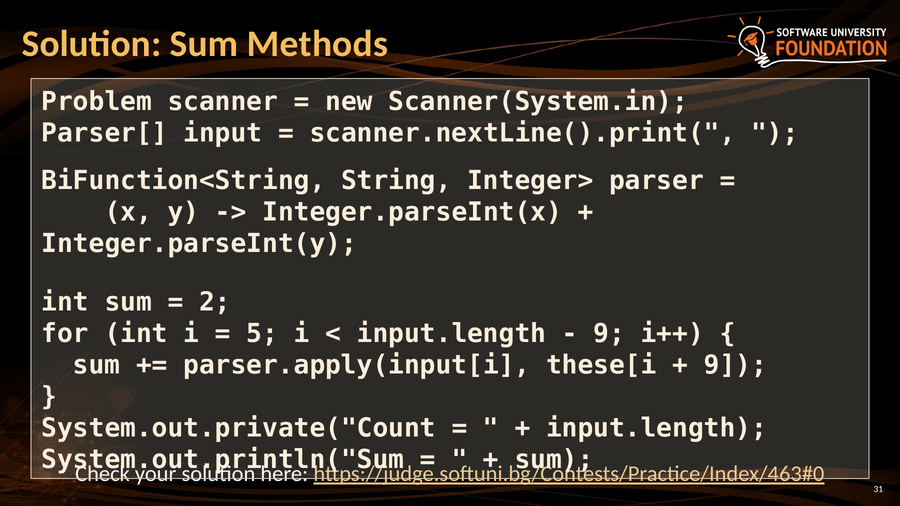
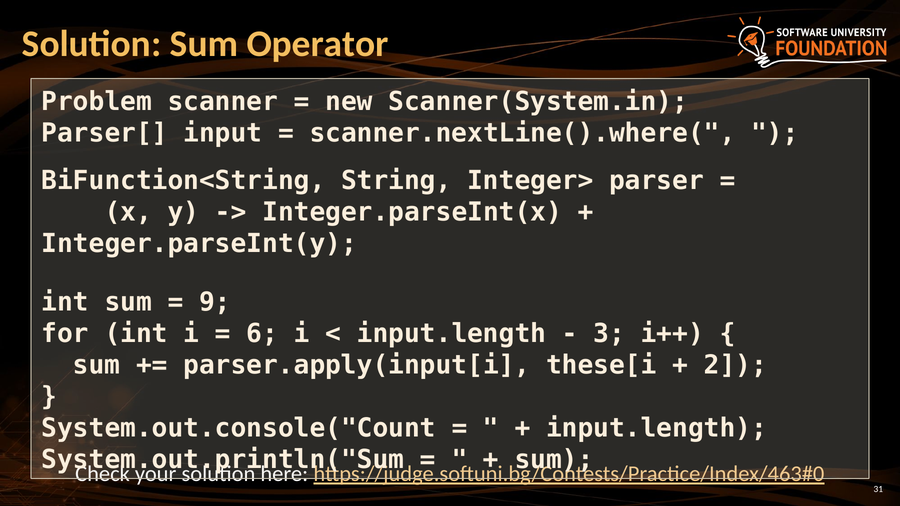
Methods: Methods -> Operator (318, 44)
scanner.nextLine().print(: scanner.nextLine().print( -> scanner.nextLine().where( (522, 133)
2: 2 -> 9 (215, 302)
5: 5 -> 6 (262, 334)
9: 9 -> 3 (609, 334)
9: 9 -> 2 (735, 365)
System.out.private("Count: System.out.private("Count -> System.out.console("Count (239, 428)
